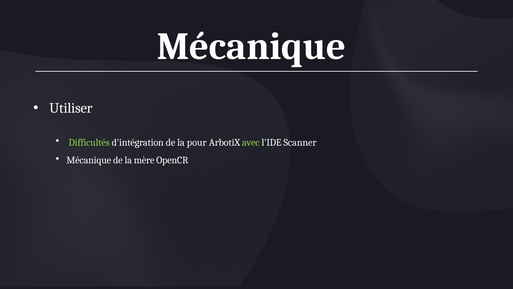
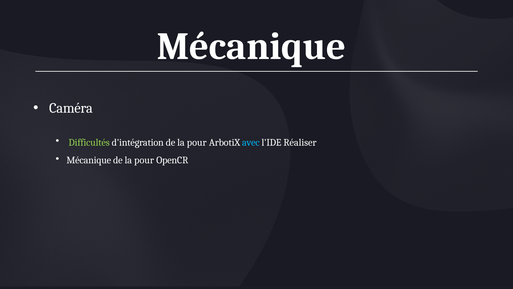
Utiliser: Utiliser -> Caméra (71, 108)
avec colour: light green -> light blue (251, 142)
Scanner: Scanner -> Réaliser (300, 142)
mère: mère -> pour (144, 160)
